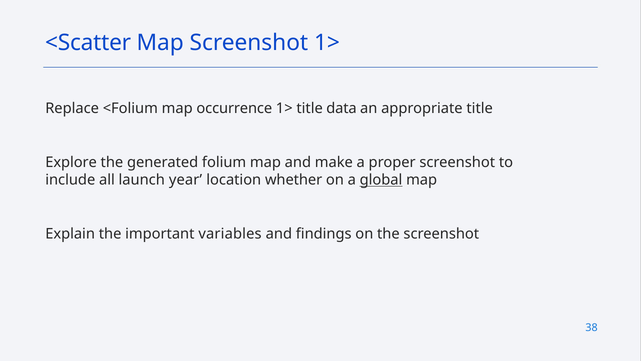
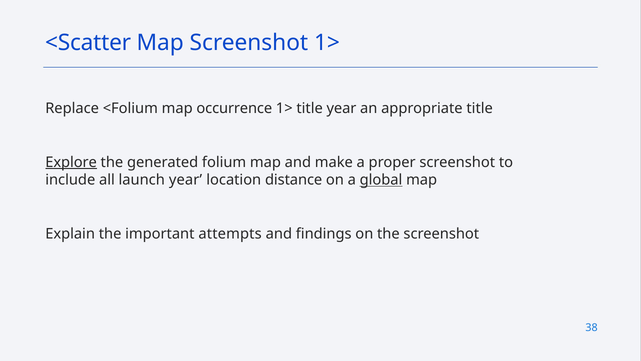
title data: data -> year (341, 108)
Explore underline: none -> present (71, 162)
whether: whether -> distance (294, 180)
variables: variables -> attempts (230, 234)
